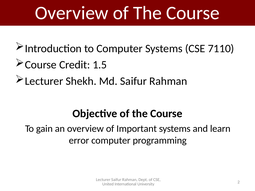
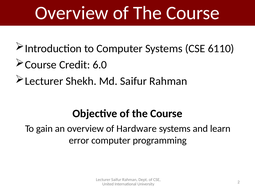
7110: 7110 -> 6110 (221, 49)
1.5: 1.5 -> 6.0 (100, 65)
Important: Important -> Hardware (137, 129)
